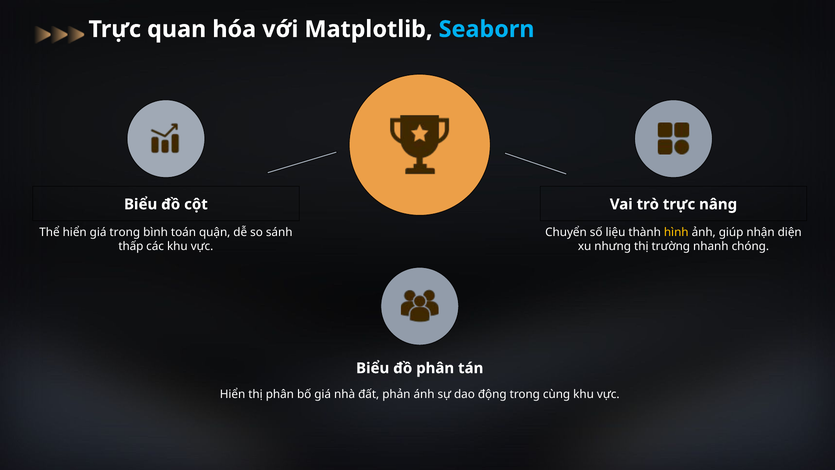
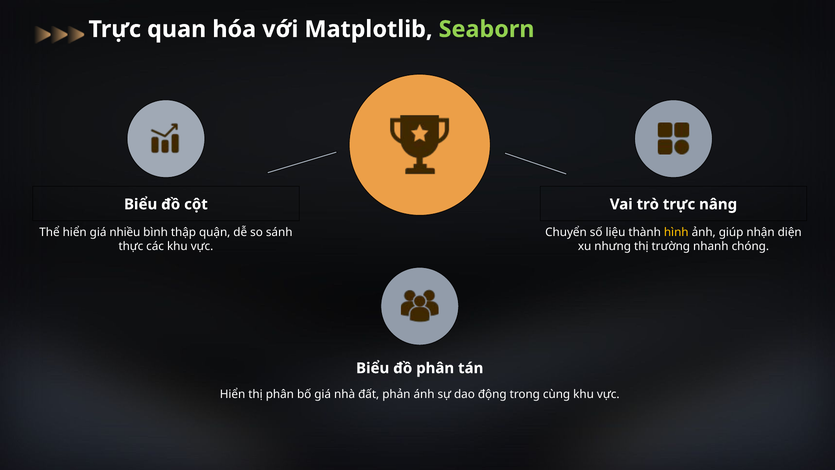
Seaborn colour: light blue -> light green (487, 29)
giá trong: trong -> nhiều (125, 232)
toán: toán -> thập (183, 232)
thấp: thấp -> thực (131, 246)
